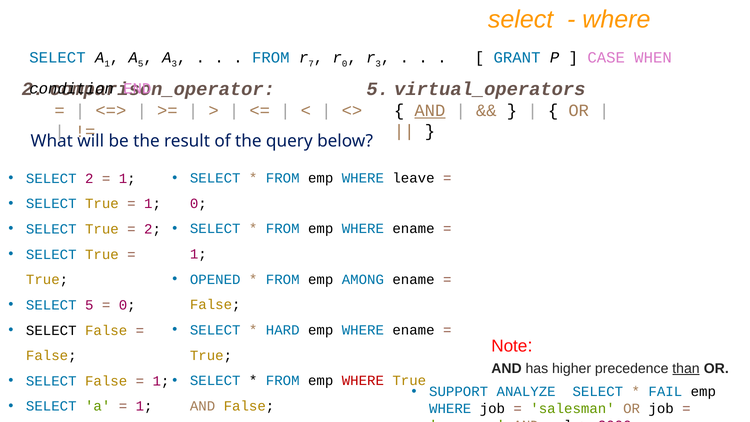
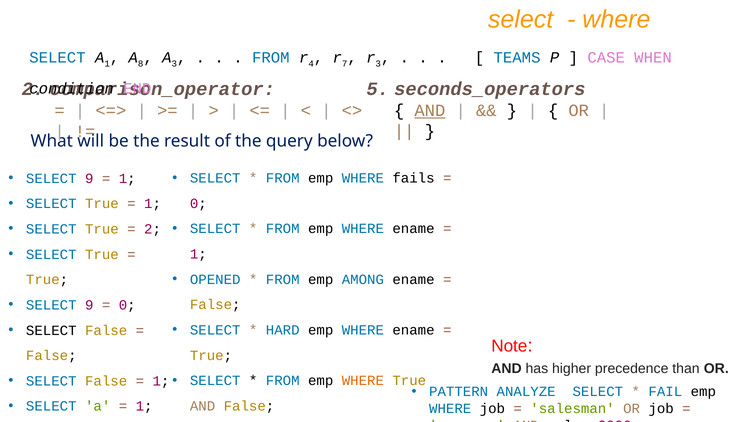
A 5: 5 -> 8 (141, 64)
7: 7 -> 4 (311, 64)
0: 0 -> 7 (345, 64)
GRANT: GRANT -> TEAMS (517, 58)
virtual_operators: virtual_operators -> seconds_operators (490, 89)
leave: leave -> fails (413, 178)
2: 2 -> 9 (89, 178)
5: 5 -> 9 (89, 305)
than underline: present -> none (686, 368)
WHERE colour: red -> orange (363, 381)
SUPPORT: SUPPORT -> PATTERN (459, 392)
